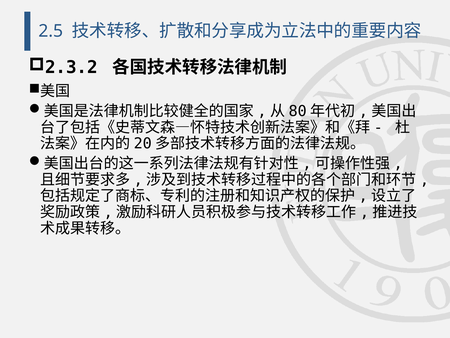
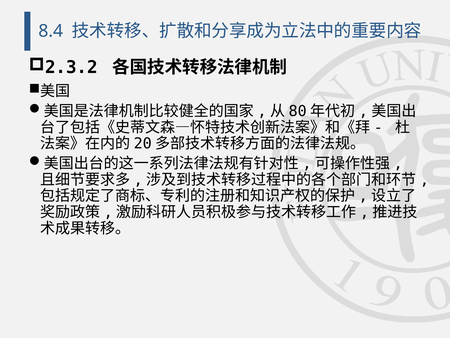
2.5: 2.5 -> 8.4 (51, 31)
